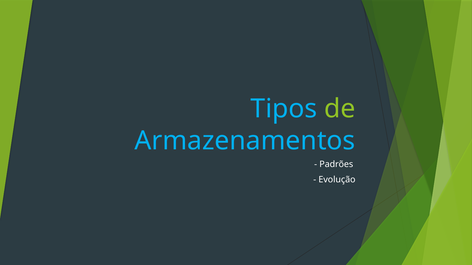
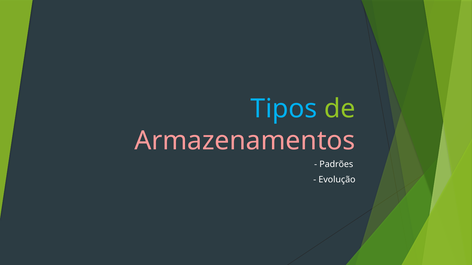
Armazenamentos colour: light blue -> pink (245, 141)
